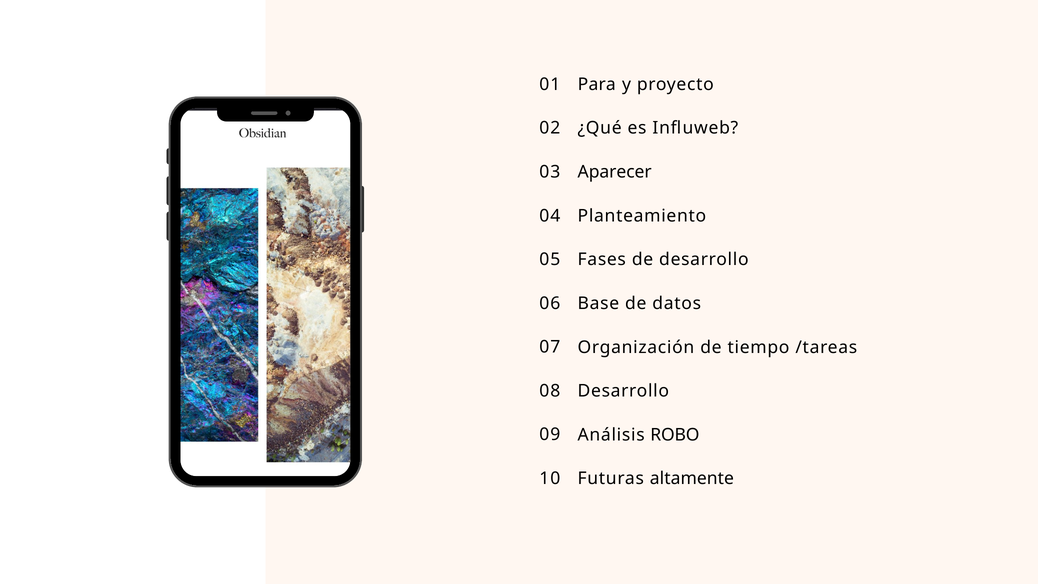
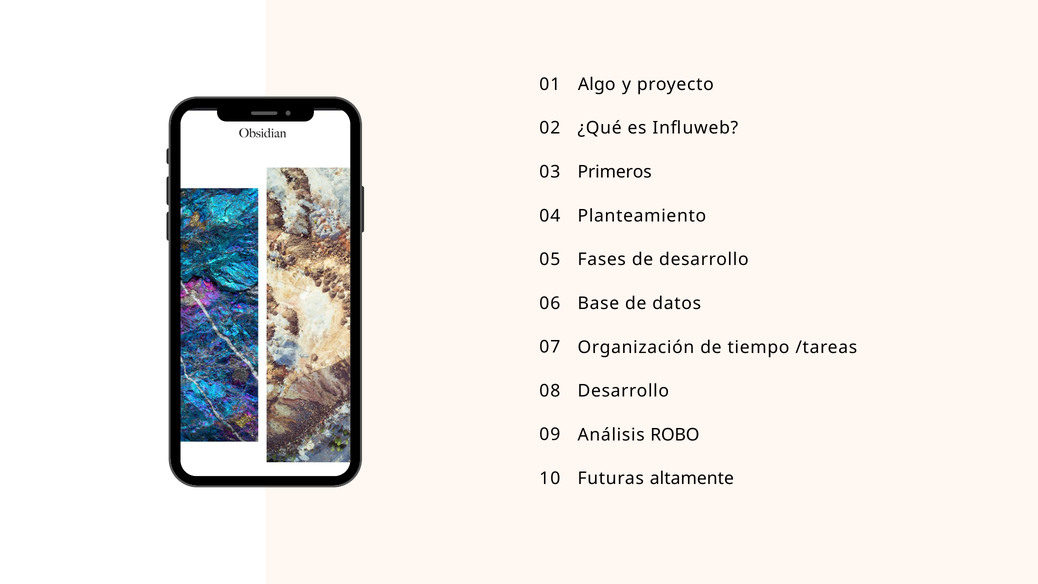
Para: Para -> Algo (597, 84)
Aparecer: Aparecer -> Primeros (615, 172)
